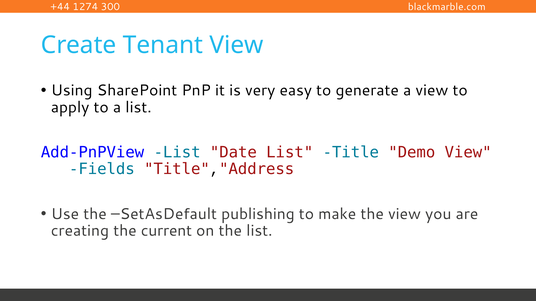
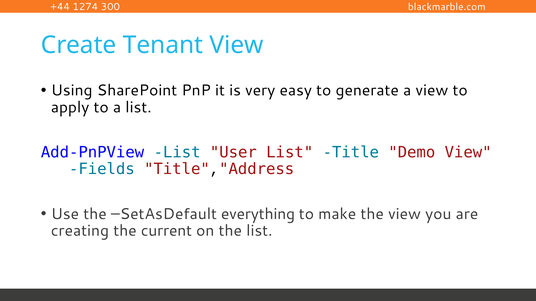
Date: Date -> User (233, 152)
publishing: publishing -> everything (258, 214)
